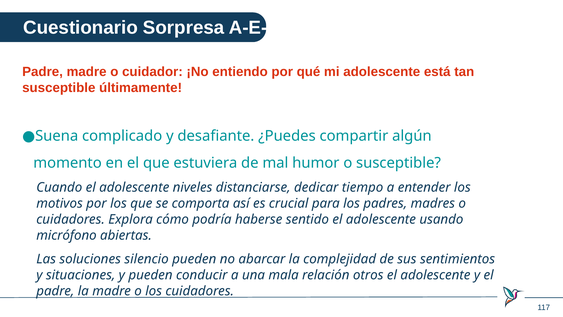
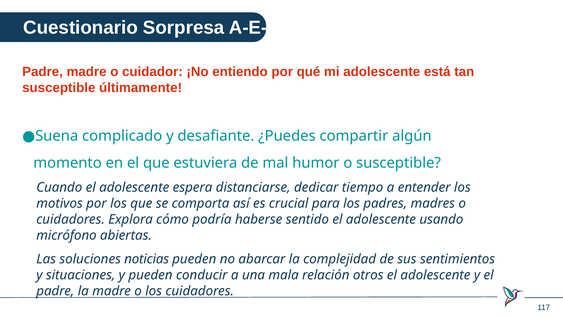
niveles: niveles -> espera (193, 187)
silencio: silencio -> noticias (147, 259)
